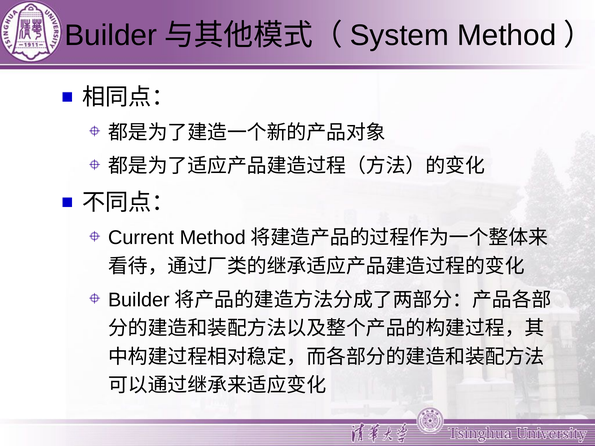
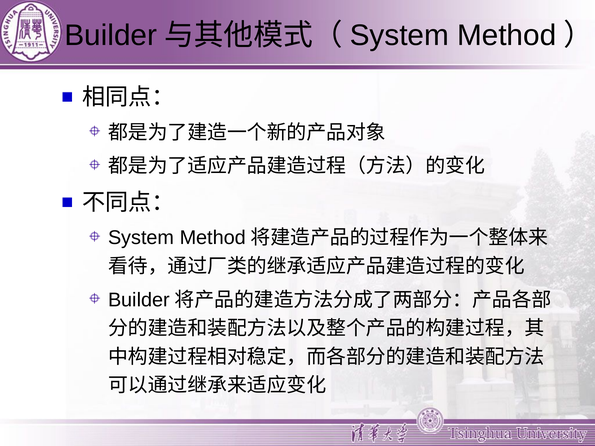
Current: Current -> System (141, 238)
